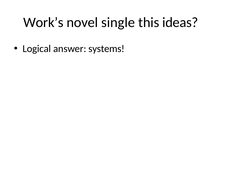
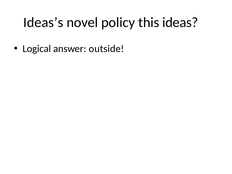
Work’s: Work’s -> Ideas’s (43, 22)
single: single -> policy (118, 22)
systems: systems -> outside (106, 49)
